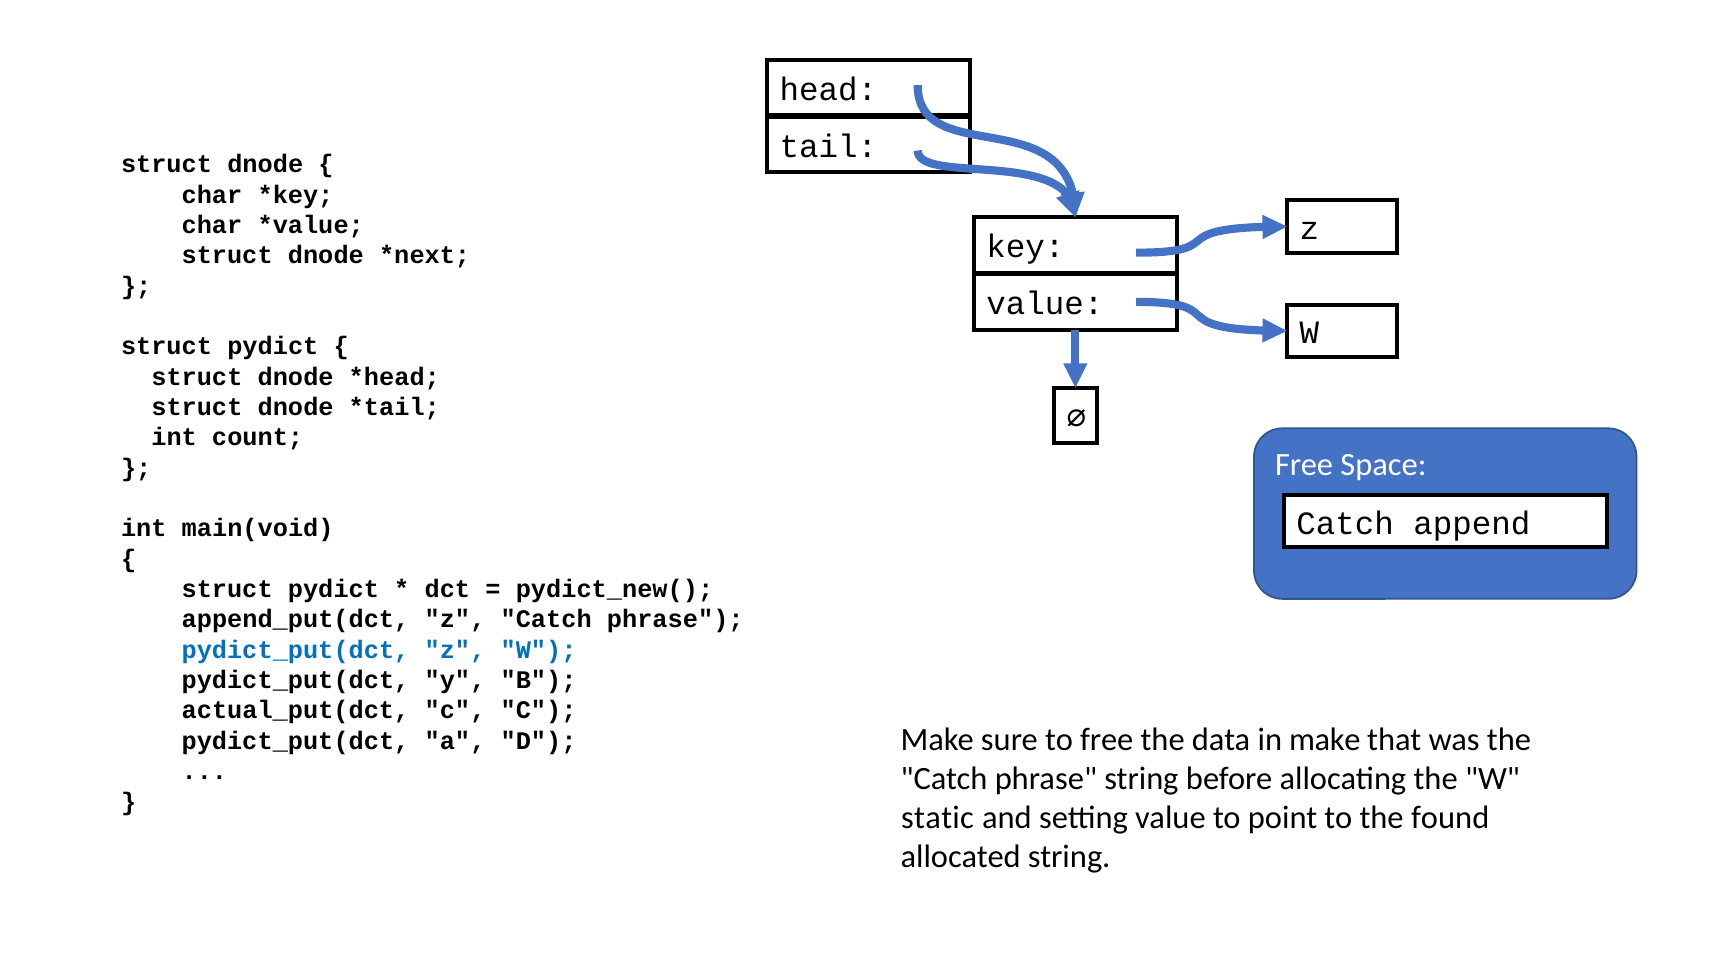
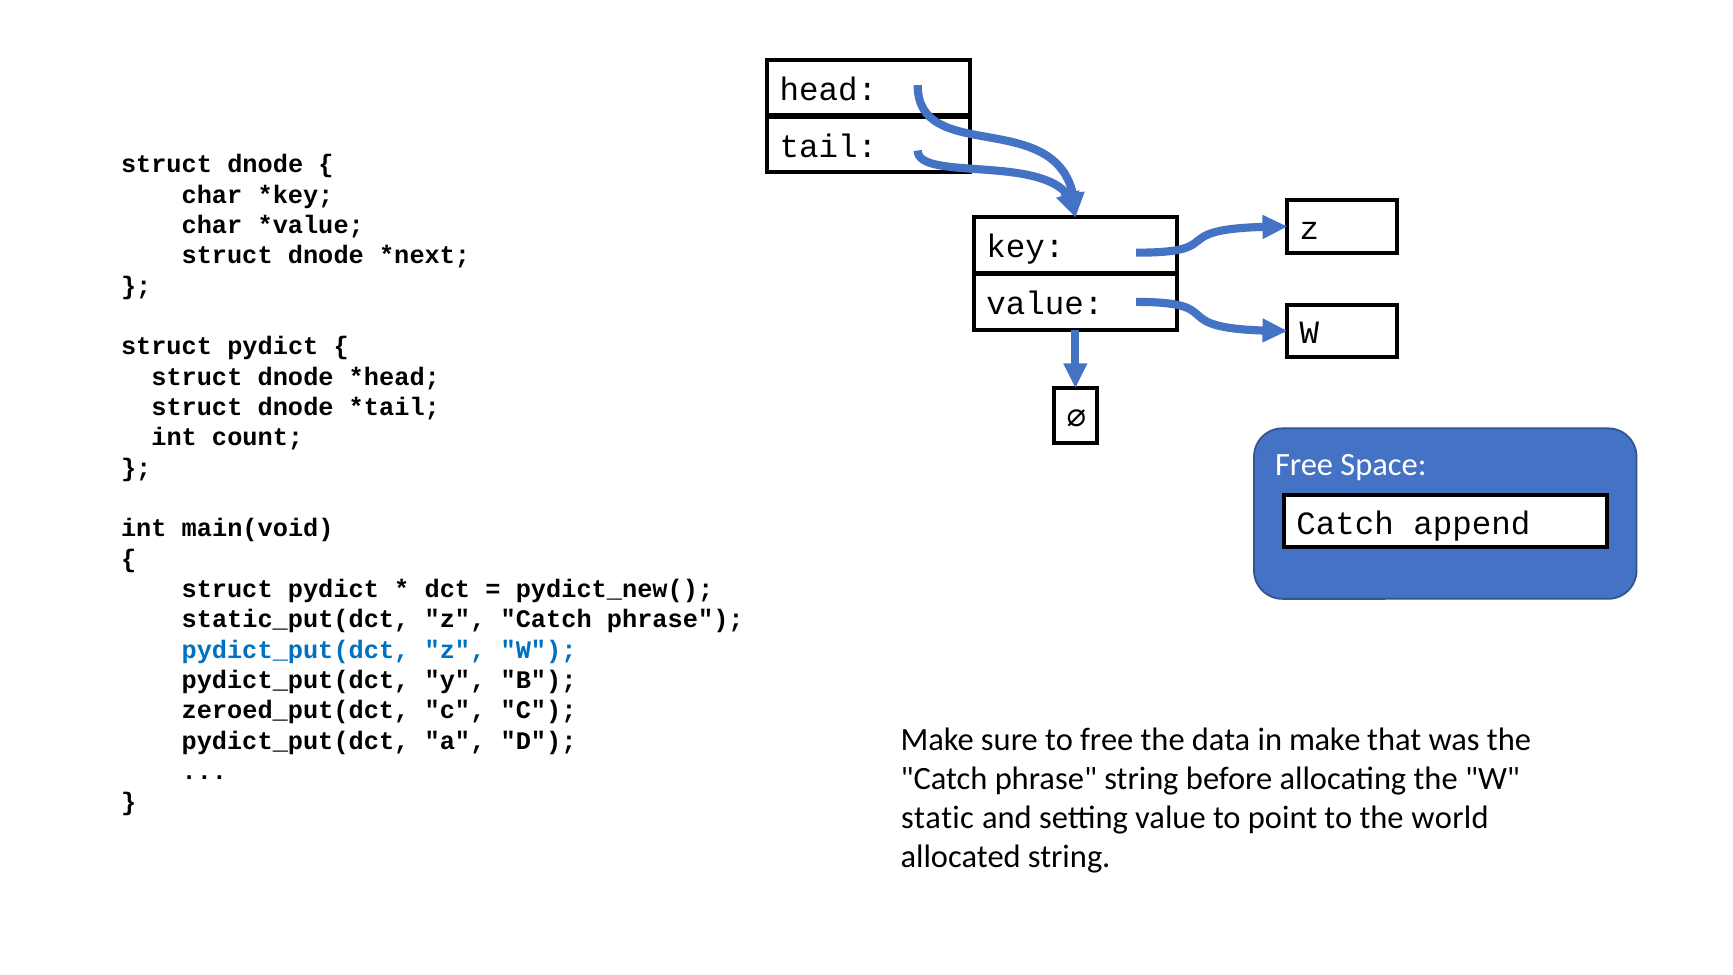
append_put(dct: append_put(dct -> static_put(dct (295, 619)
actual_put(dct: actual_put(dct -> zeroed_put(dct (295, 711)
found: found -> world (1450, 818)
